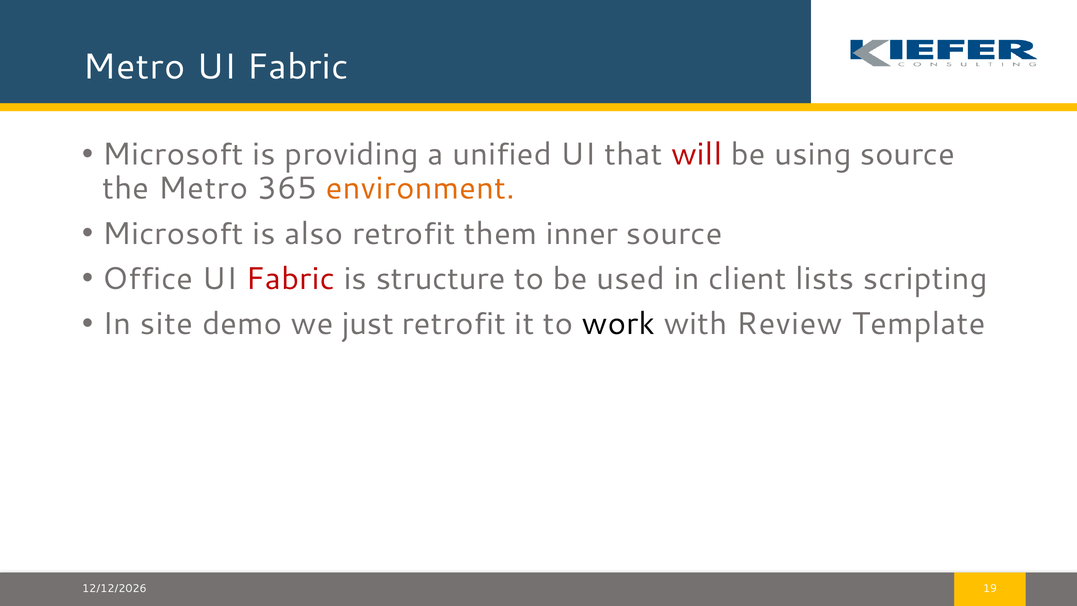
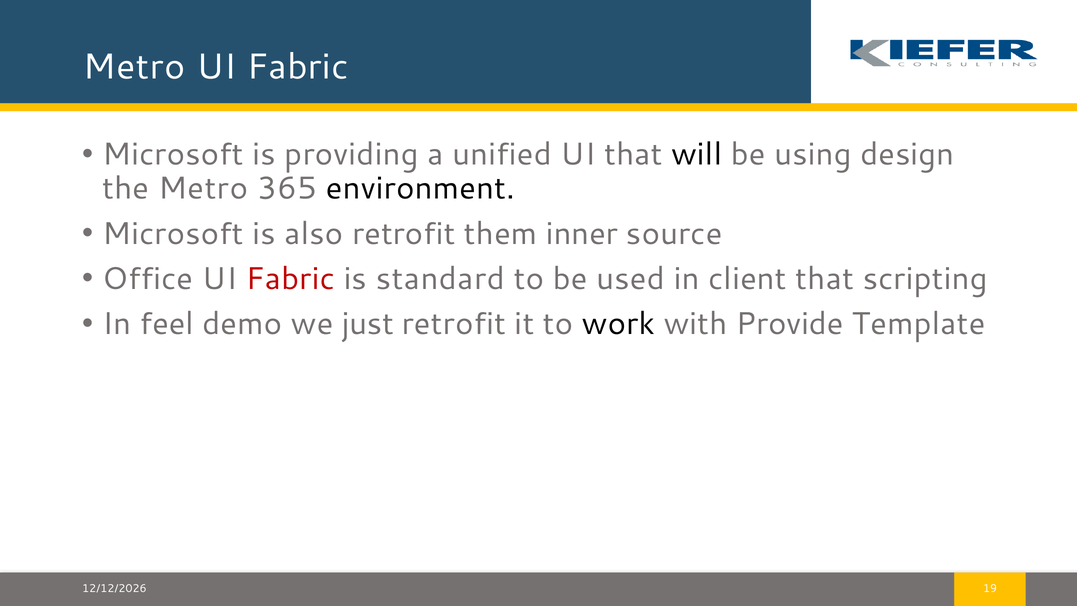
will colour: red -> black (697, 154)
using source: source -> design (907, 154)
environment colour: orange -> black (420, 188)
structure: structure -> standard (440, 279)
client lists: lists -> that (825, 279)
site: site -> feel (167, 324)
Review: Review -> Provide (790, 324)
